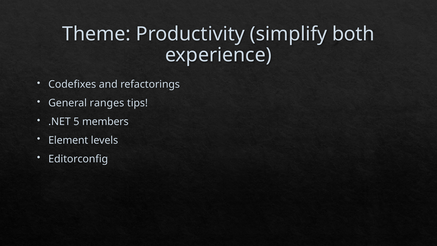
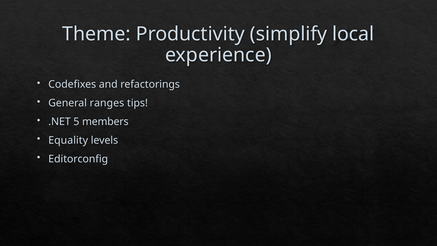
both: both -> local (353, 34)
Element: Element -> Equality (68, 140)
